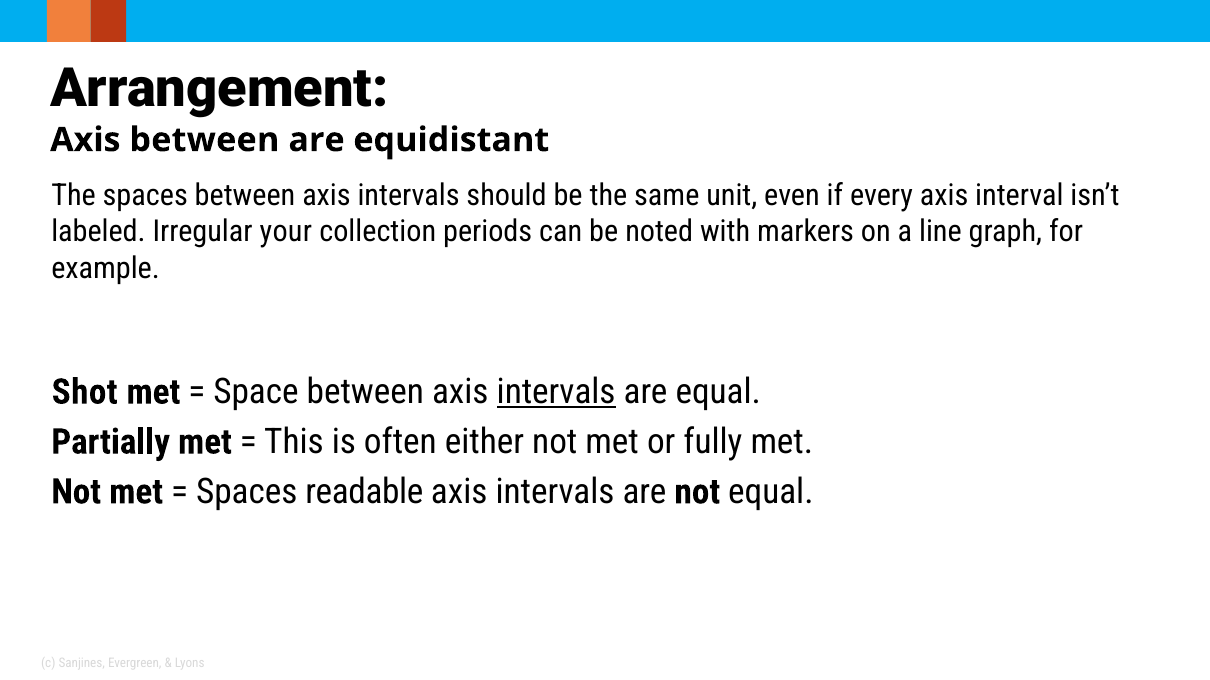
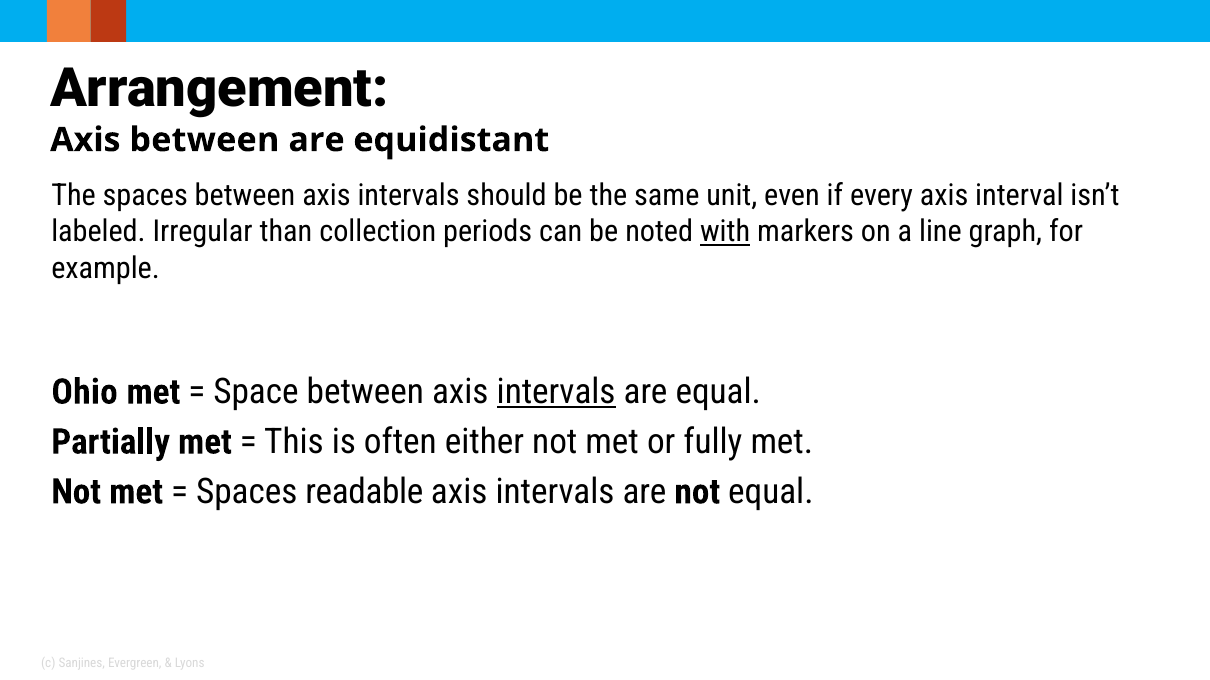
your: your -> than (286, 232)
with underline: none -> present (725, 232)
Shot: Shot -> Ohio (85, 392)
